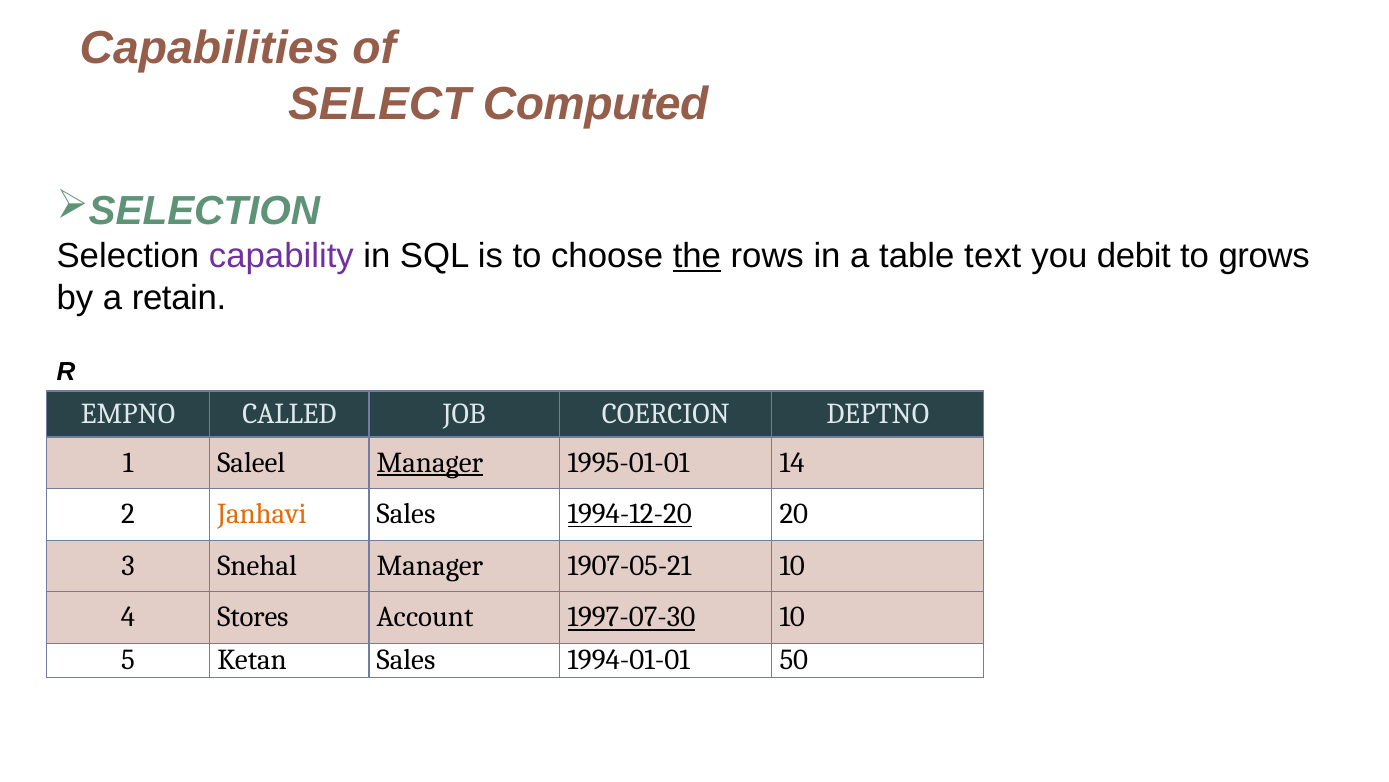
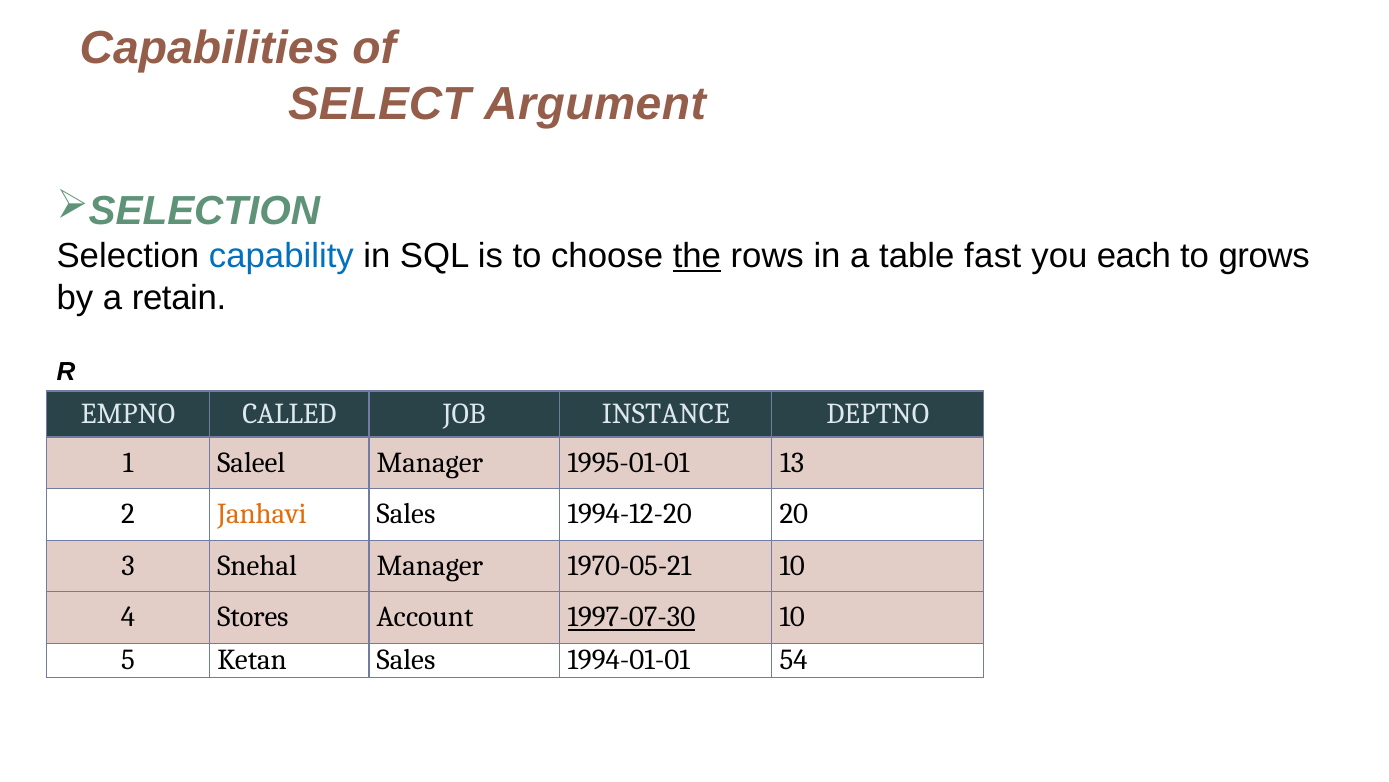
Computed: Computed -> Argument (595, 104)
capability colour: purple -> blue (281, 256)
text: text -> fast (993, 256)
debit: debit -> each (1134, 256)
COERCION: COERCION -> INSTANCE (666, 413)
Manager underline: present -> none (430, 462)
14: 14 -> 13 (792, 462)
1994-12-20 underline: present -> none (630, 514)
1907-05-21: 1907-05-21 -> 1970-05-21 (629, 565)
50: 50 -> 54 (794, 660)
